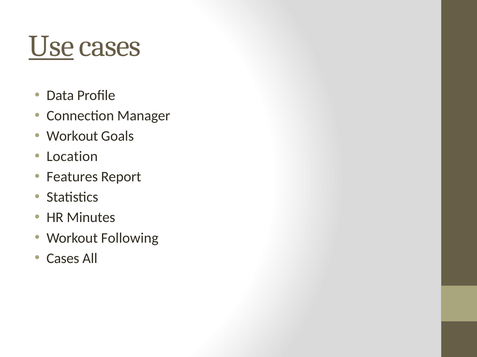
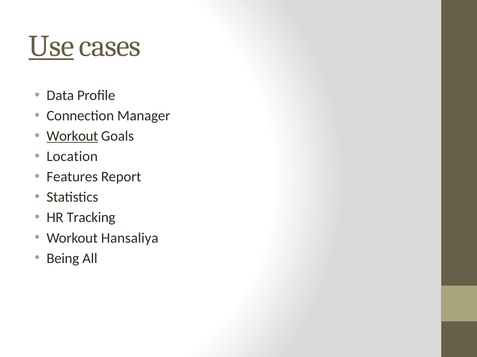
Workout underline: none -> present (72, 136)
Minutes: Minutes -> Tracking (91, 218)
Following: Following -> Hansaliya (130, 238)
Cases: Cases -> Being (63, 259)
